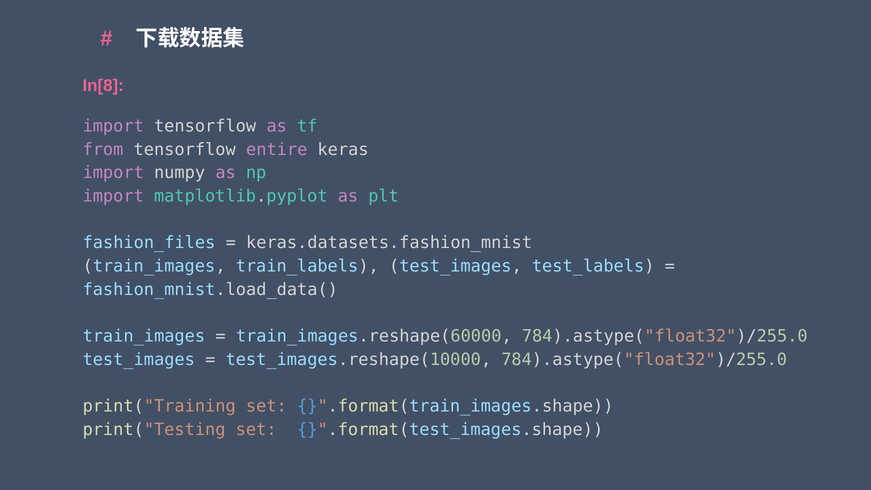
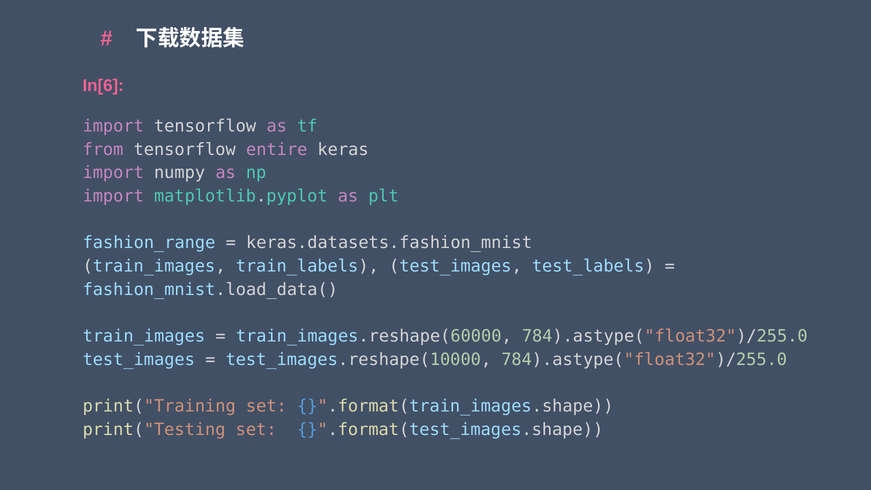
In[8: In[8 -> In[6 (103, 86)
fashion_files: fashion_files -> fashion_range (149, 243)
